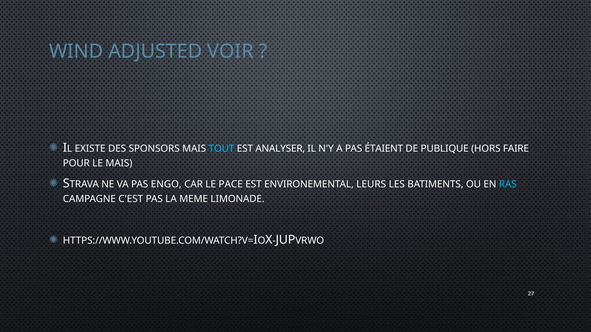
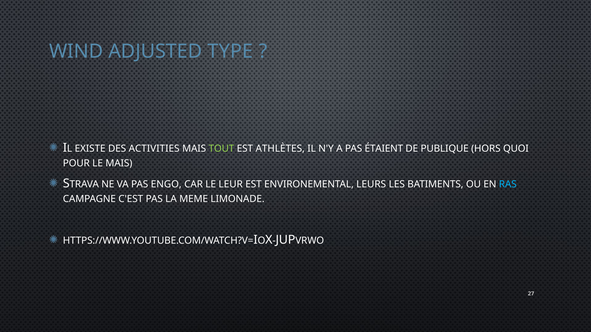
VOIR: VOIR -> TYPE (230, 52)
SPONSORS: SPONSORS -> ACTIVITIES (154, 149)
TOUT colour: light blue -> light green (221, 149)
ANALYSER: ANALYSER -> ATHLÈTES (280, 149)
FAIRE: FAIRE -> QUOI (516, 149)
PACE: PACE -> LEUR (231, 184)
